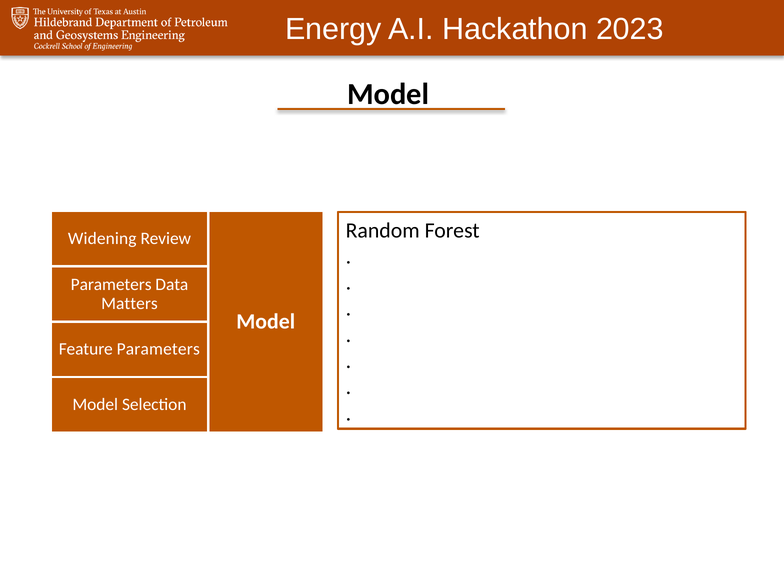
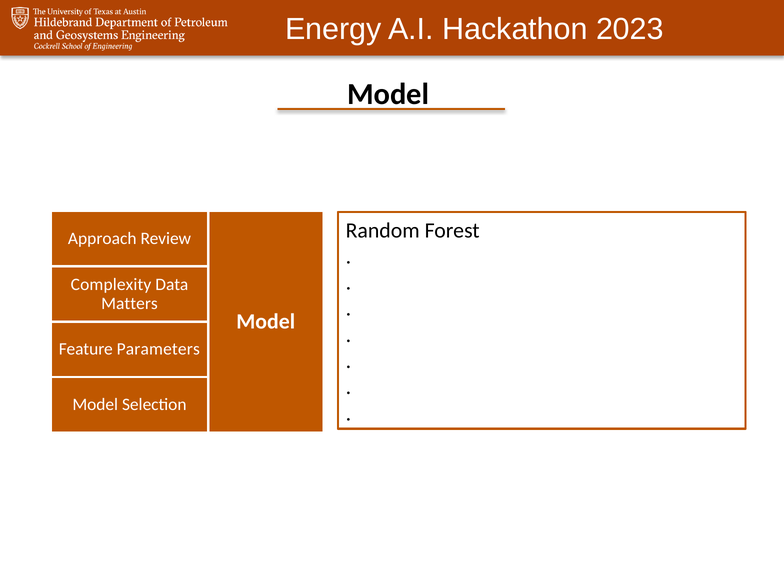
Widening: Widening -> Approach (102, 238)
Parameters: Parameters -> Complexity (111, 284)
